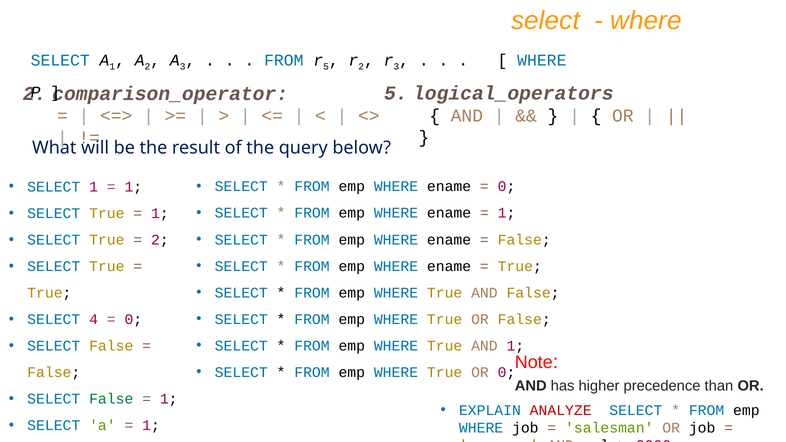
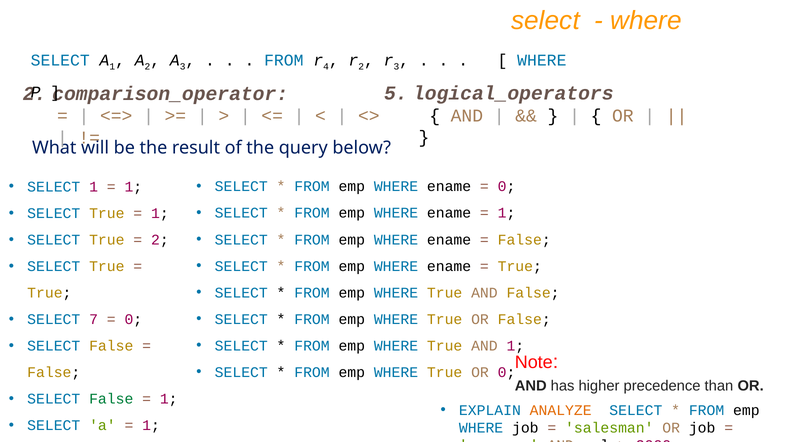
5: 5 -> 4 (326, 67)
4: 4 -> 7 (94, 320)
ANALYZE colour: red -> orange (561, 410)
